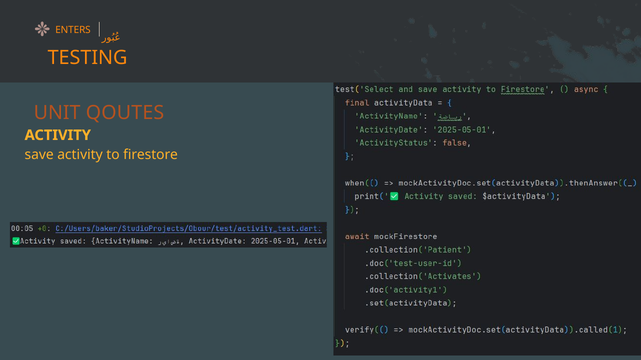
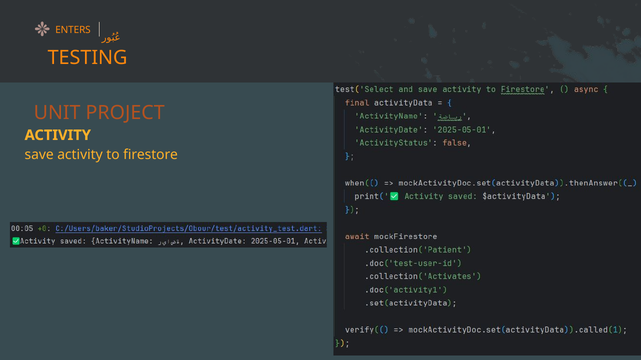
QOUTES: QOUTES -> PROJECT (125, 113)
